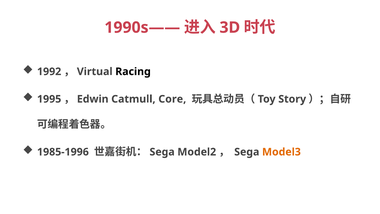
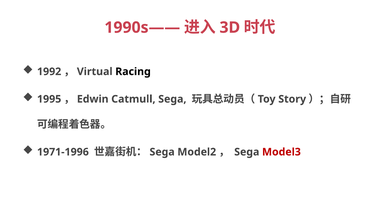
Catmull Core: Core -> Sega (172, 99)
1985-1996: 1985-1996 -> 1971-1996 (63, 152)
Model3 colour: orange -> red (281, 152)
